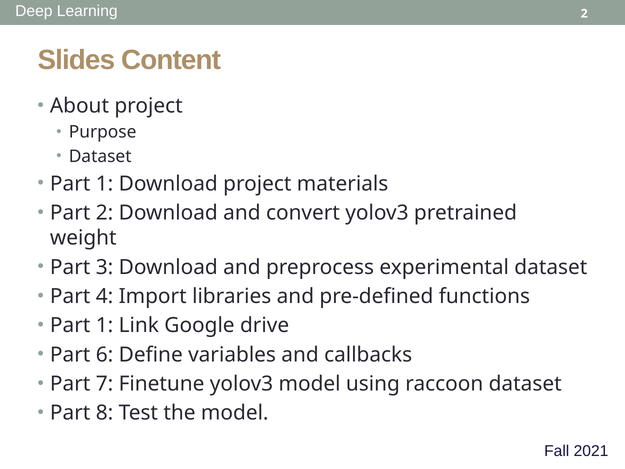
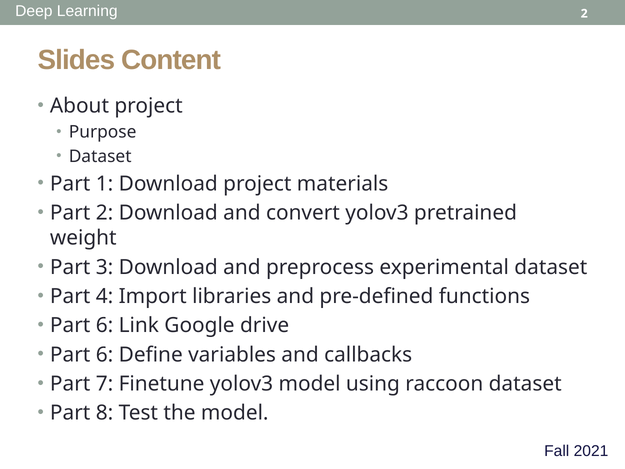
1: 1 -> 6 (105, 325)
